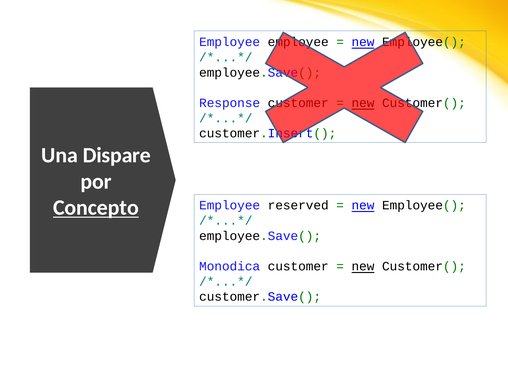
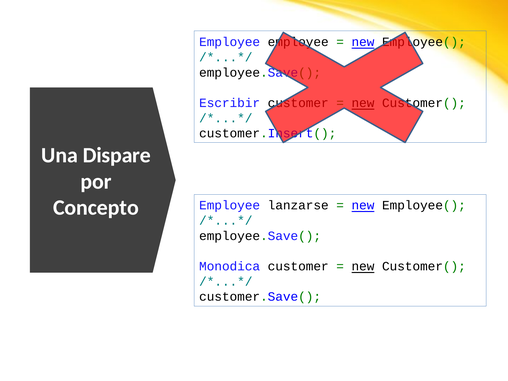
Response: Response -> Escribir (230, 103)
Concepto underline: present -> none (96, 208)
reserved: reserved -> lanzarse (298, 205)
